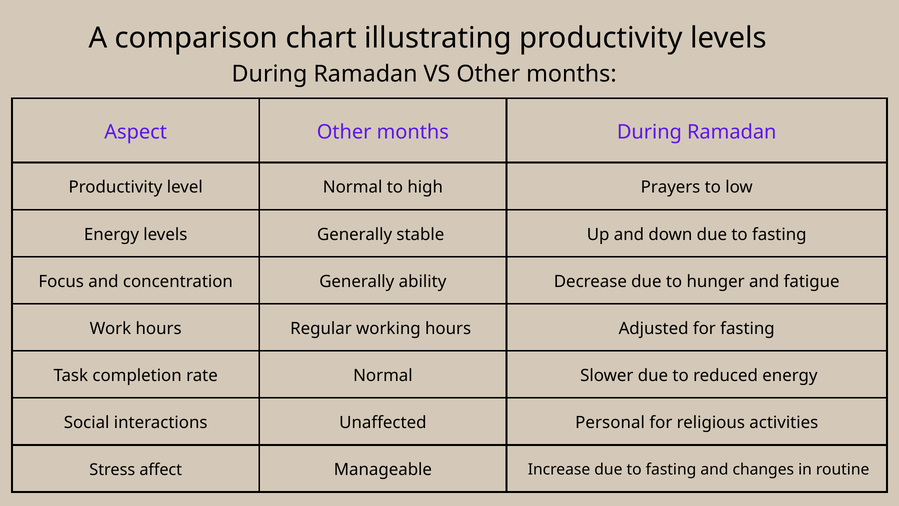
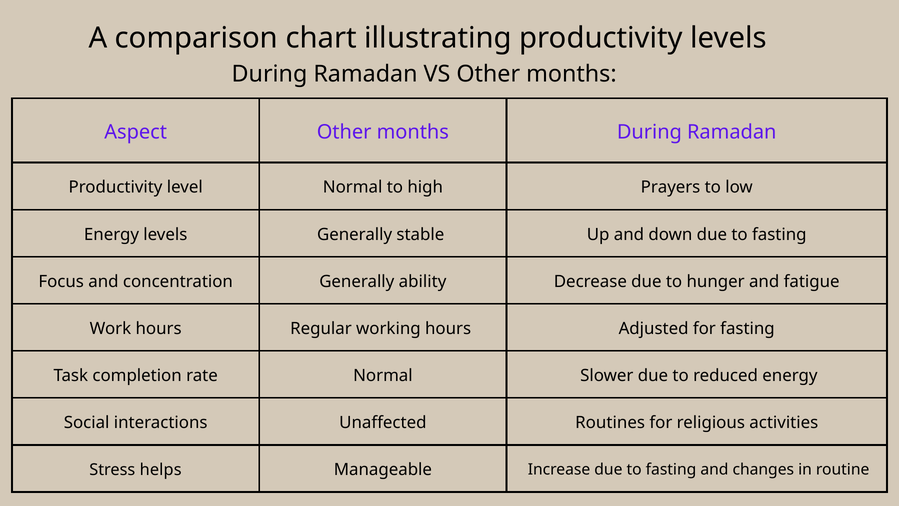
Personal: Personal -> Routines (610, 422)
affect: affect -> helps (161, 469)
